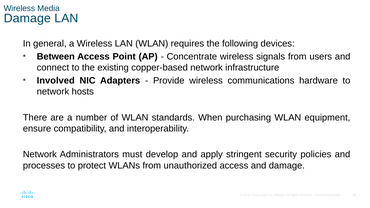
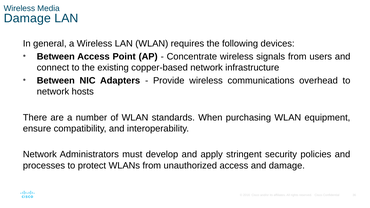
Involved: Involved -> Between (56, 81)
hardware: hardware -> overhead (318, 81)
